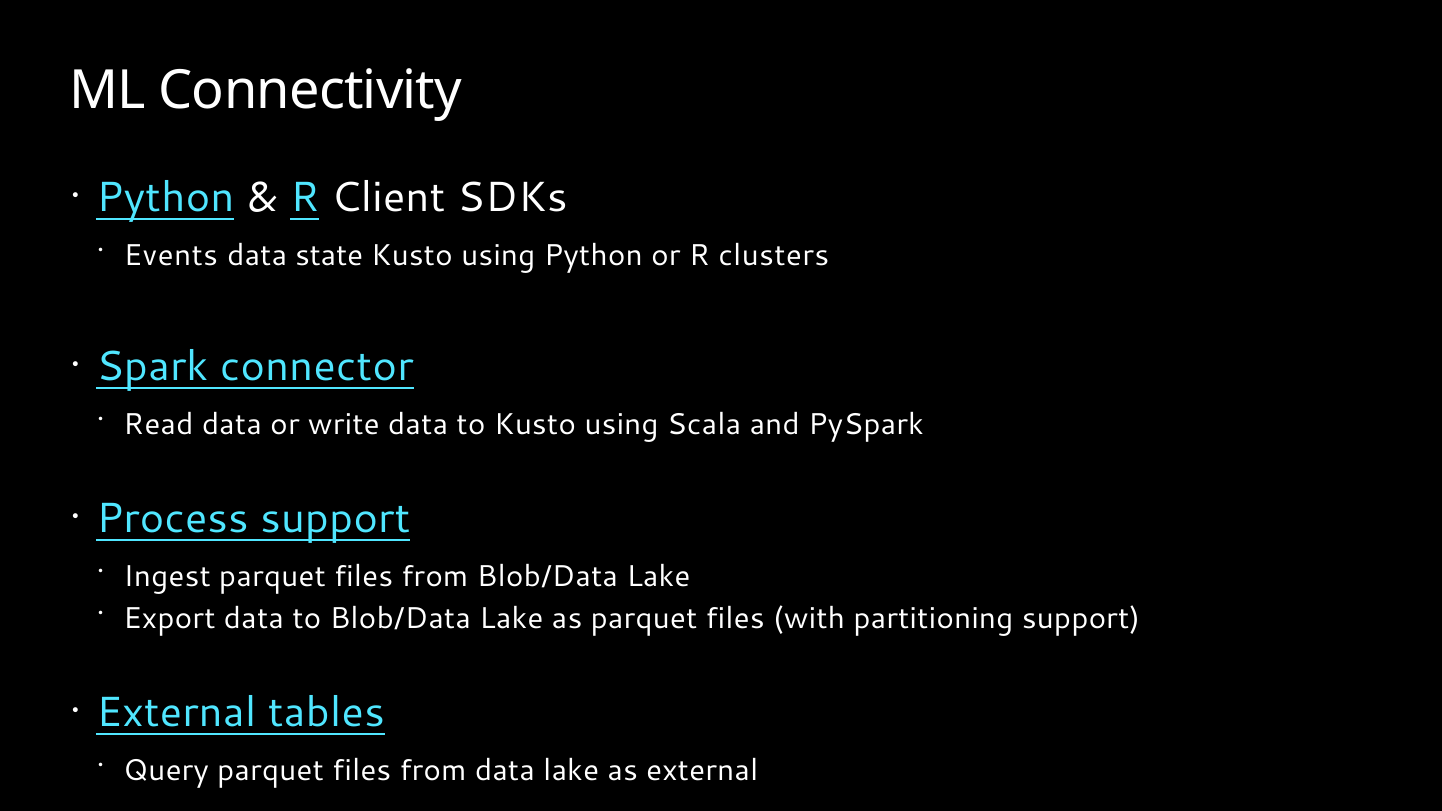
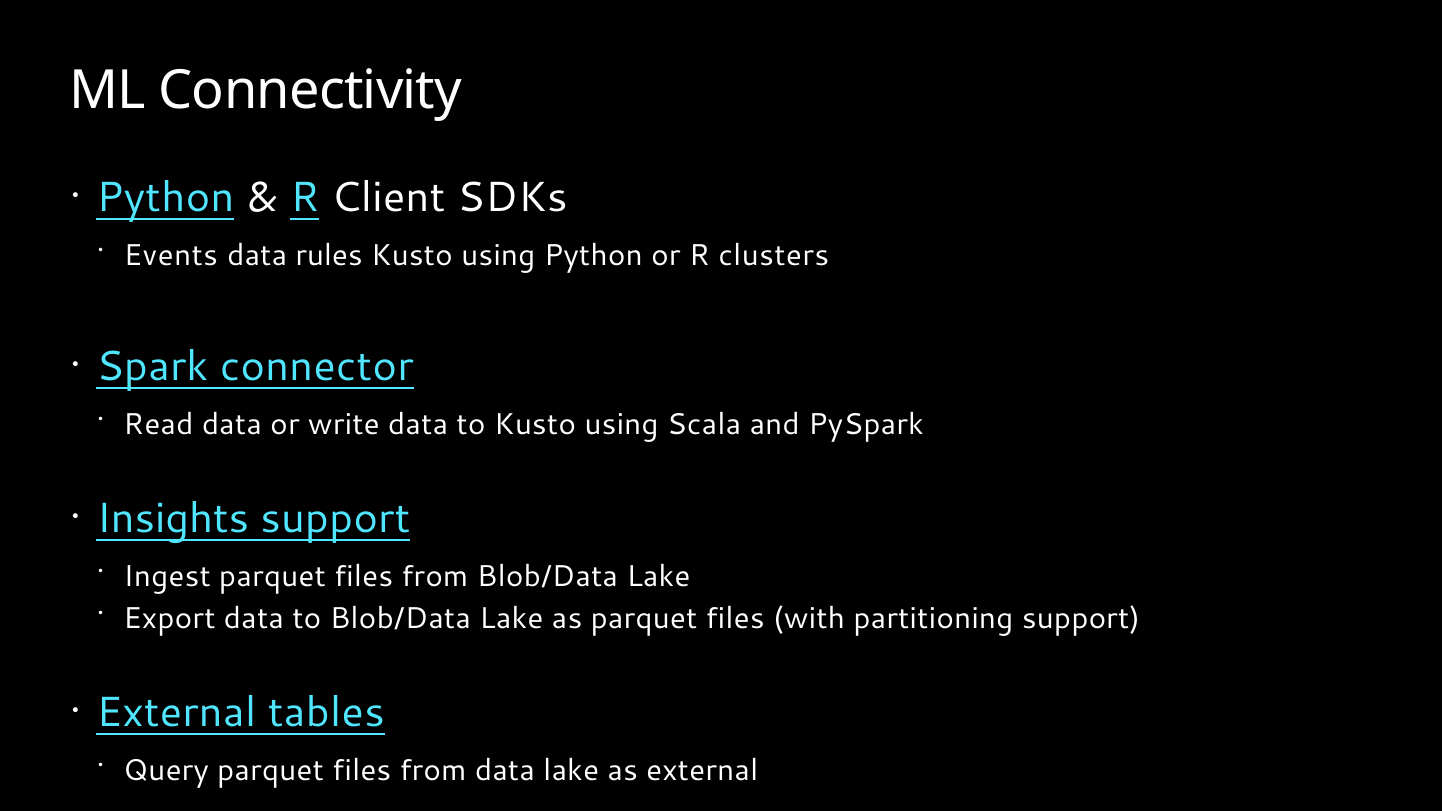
state: state -> rules (329, 255)
Process: Process -> Insights (173, 519)
